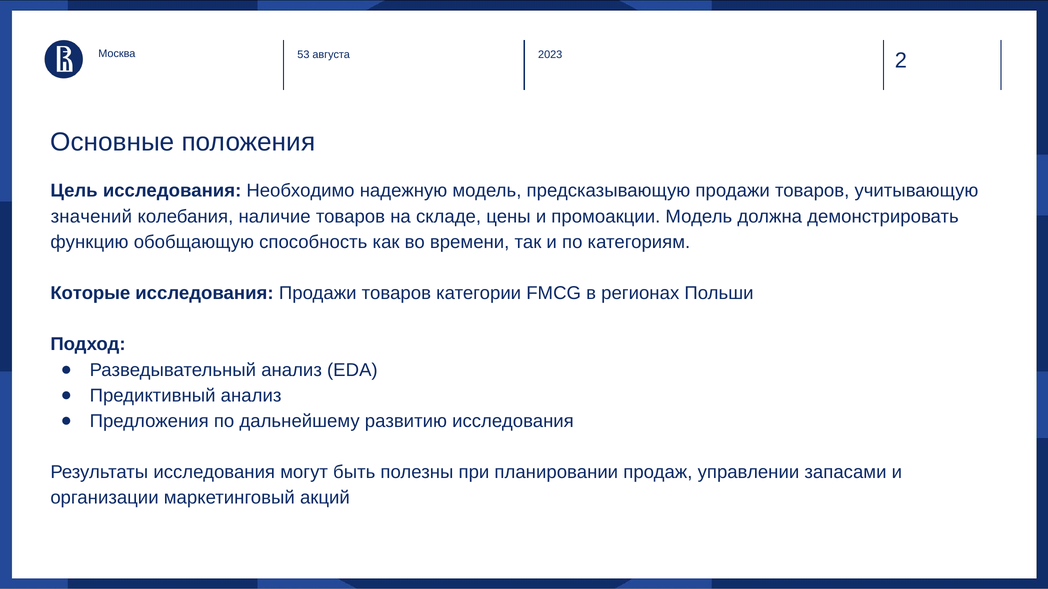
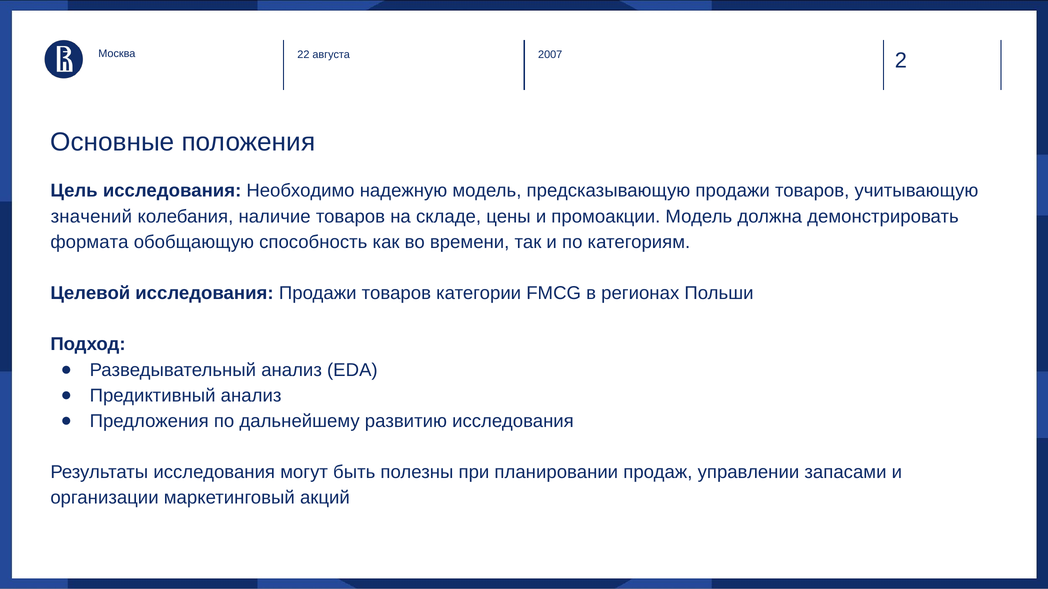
53: 53 -> 22 (303, 54)
2023: 2023 -> 2007 (550, 54)
функцию: функцию -> формата (89, 242)
Которые: Которые -> Целевой (90, 293)
